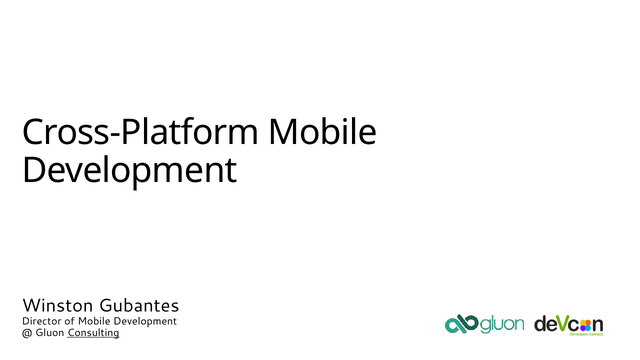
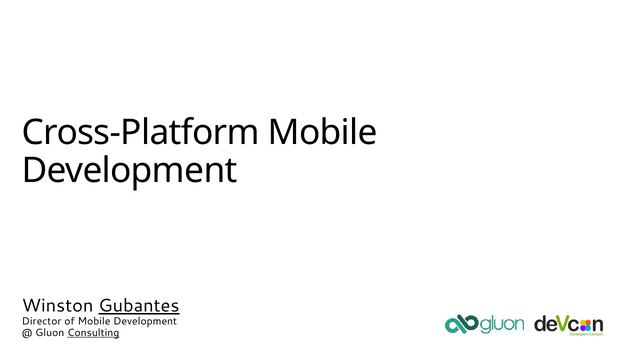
Gubantes underline: none -> present (139, 306)
